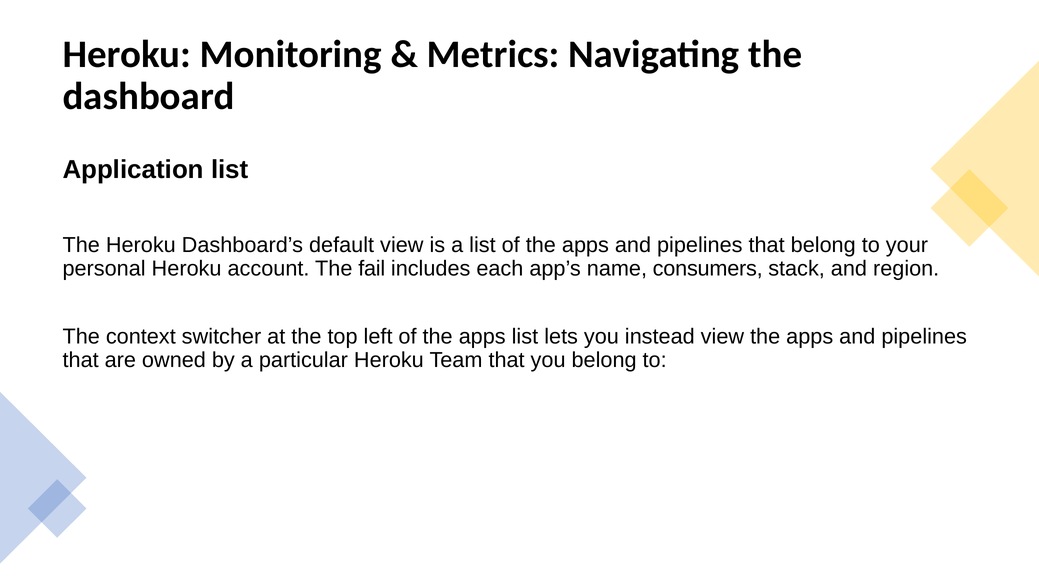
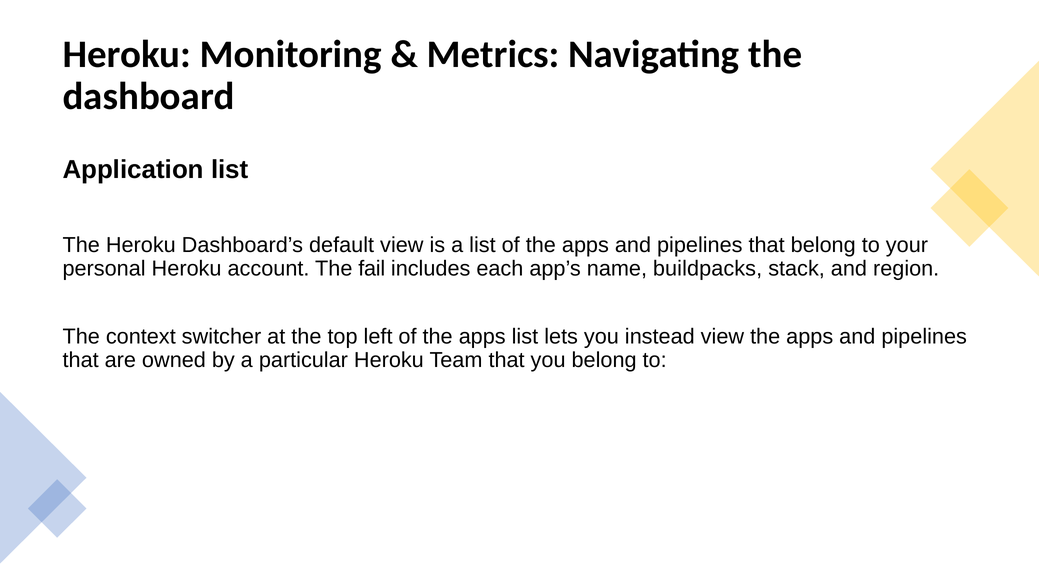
consumers: consumers -> buildpacks (708, 269)
